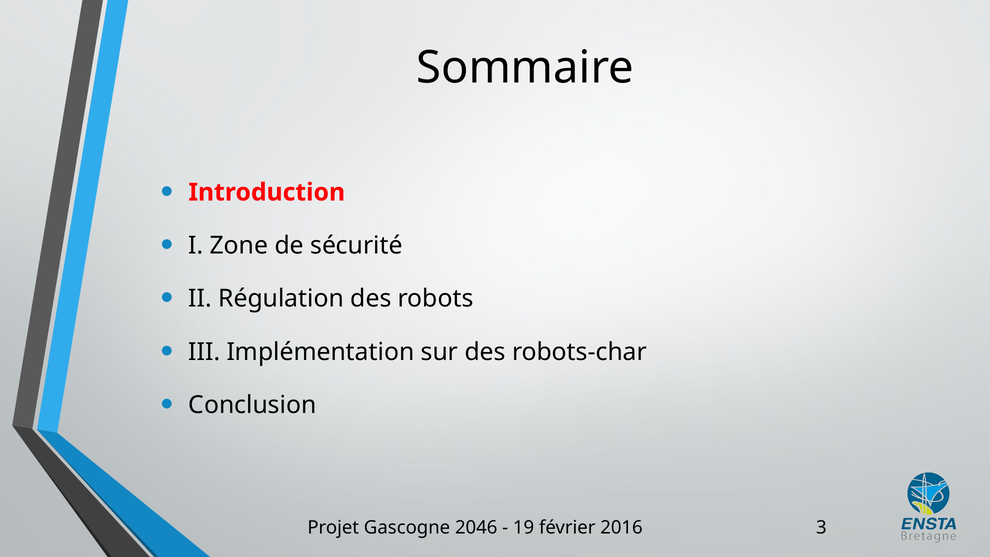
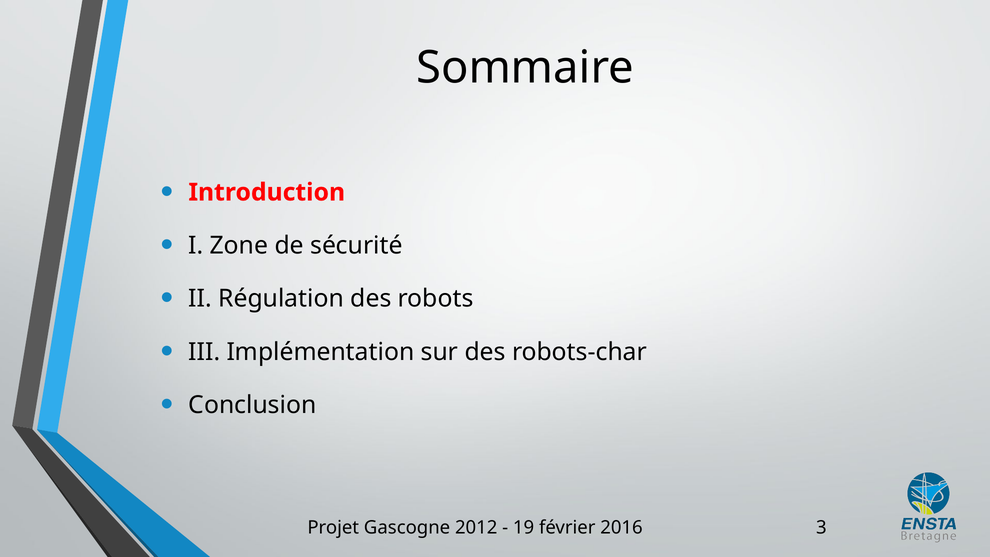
2046: 2046 -> 2012 (476, 528)
